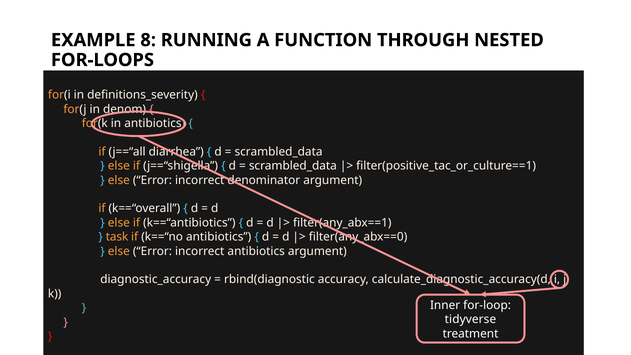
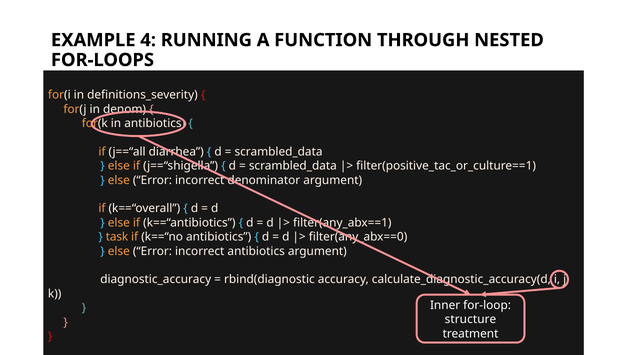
8: 8 -> 4 (148, 40)
tidyverse: tidyverse -> structure (470, 319)
